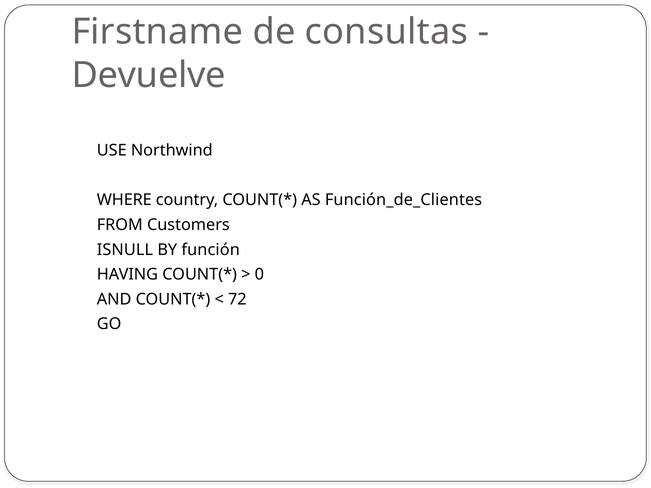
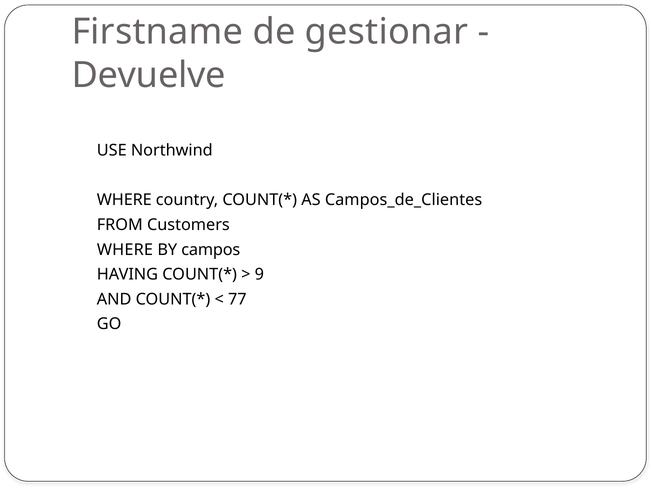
consultas: consultas -> gestionar (386, 32)
Función_de_Clientes: Función_de_Clientes -> Campos_de_Clientes (404, 200)
ISNULL: ISNULL -> WHERE (125, 250)
función: función -> campos (211, 250)
0: 0 -> 9 (259, 275)
72: 72 -> 77 (237, 299)
